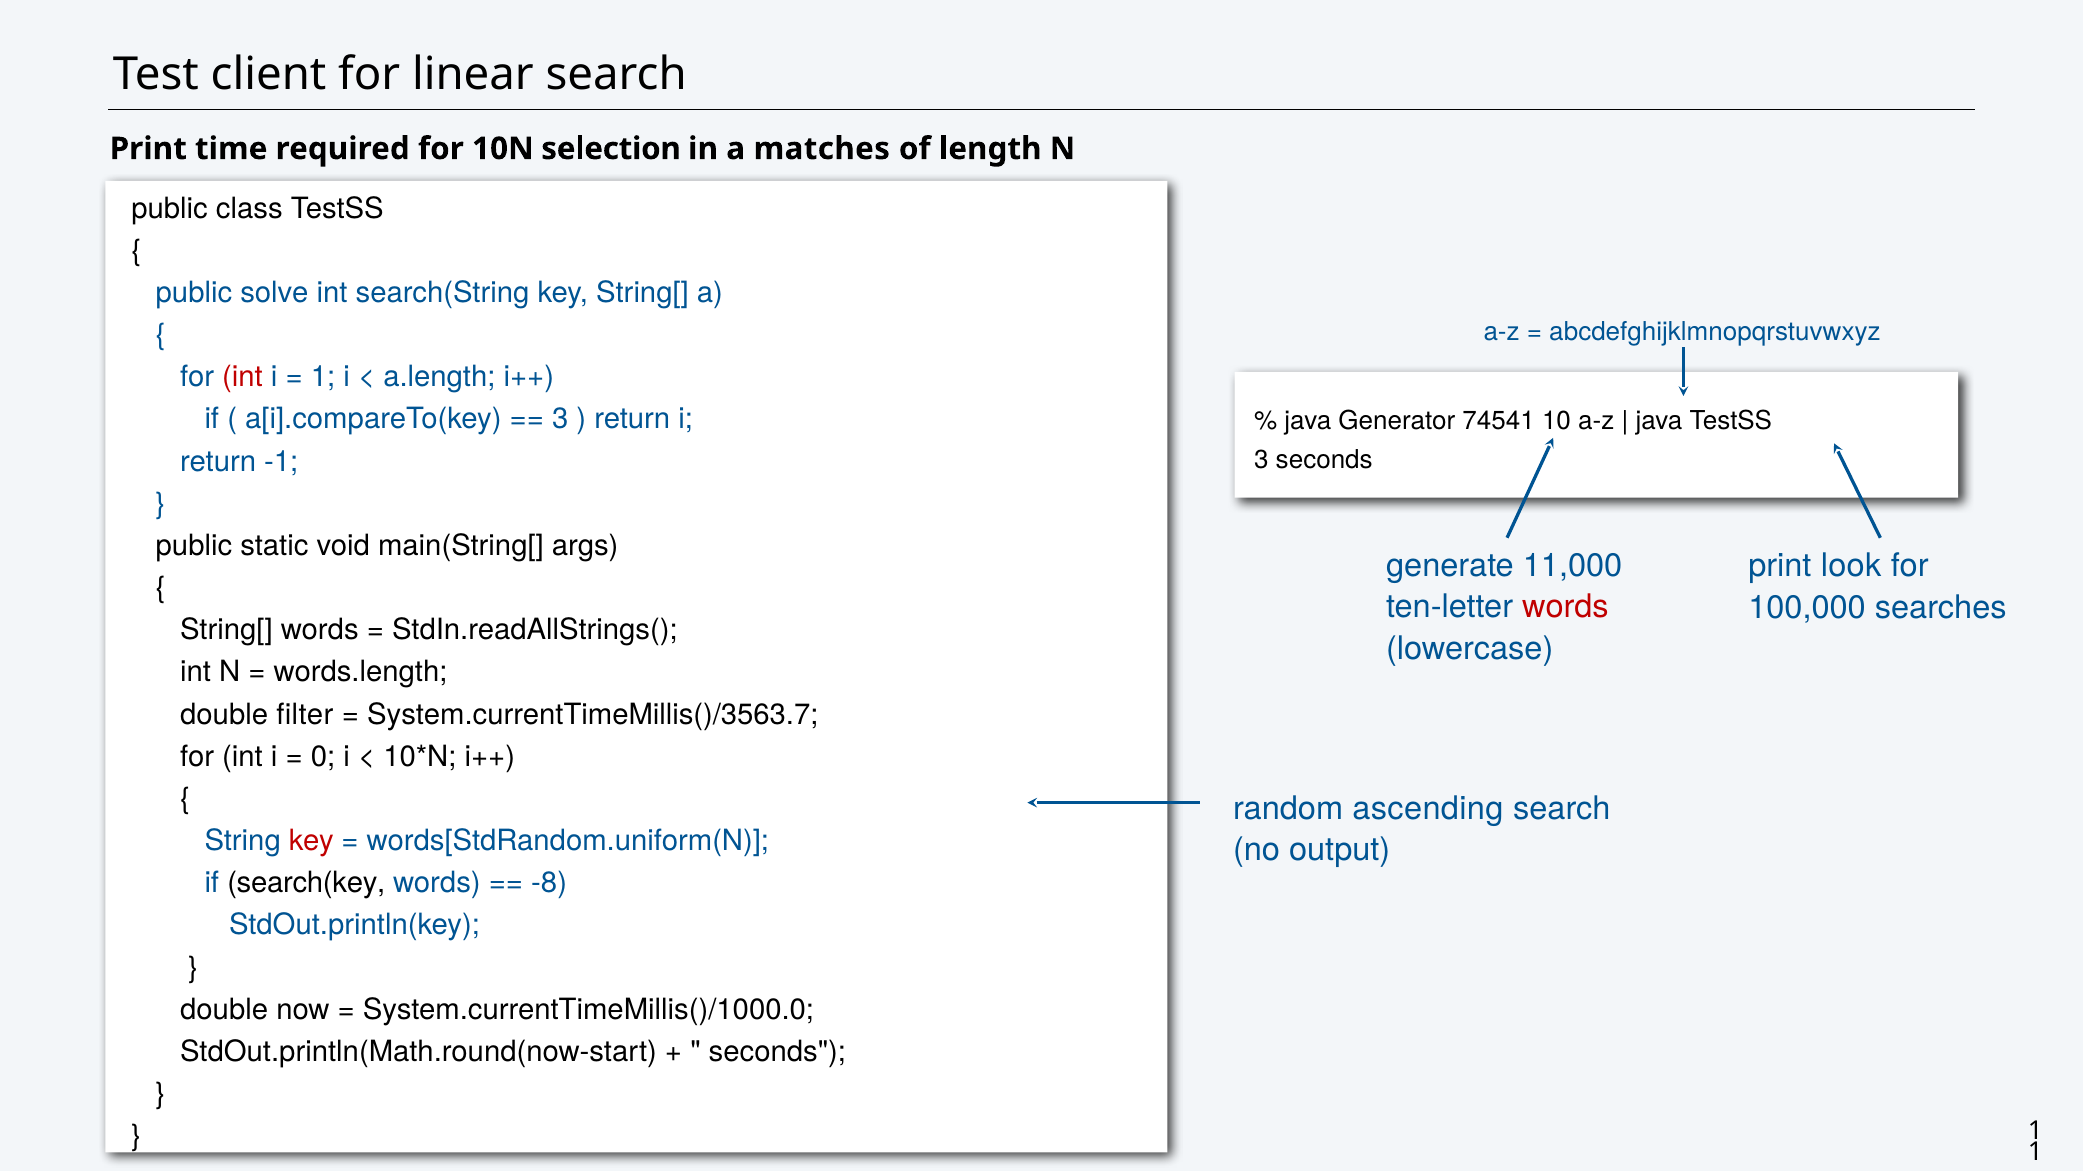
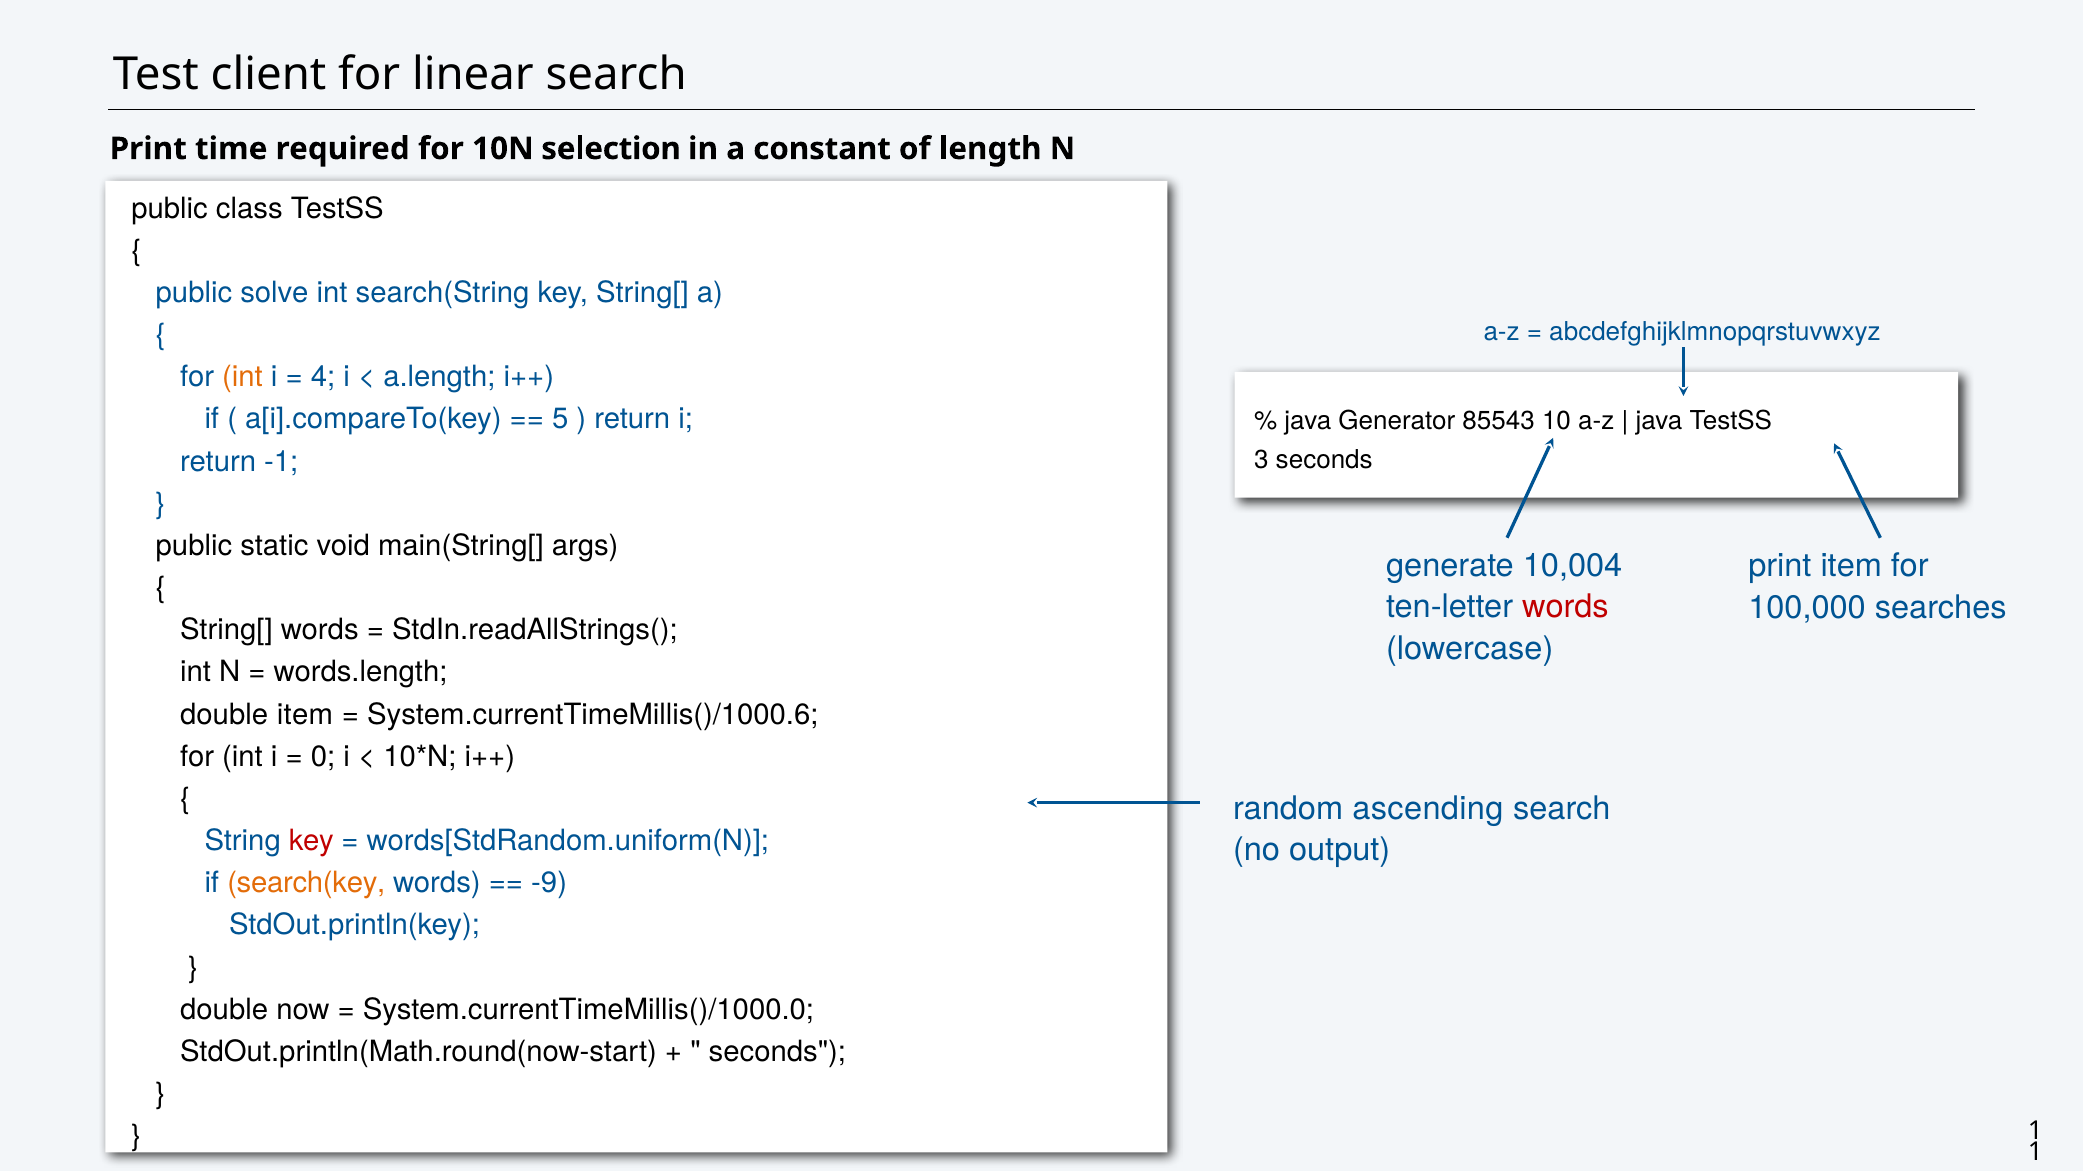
matches: matches -> constant (822, 149)
int colour: red -> orange (242, 377)
1: 1 -> 4 (323, 377)
3: 3 -> 5 (560, 419)
74541: 74541 -> 85543 (1499, 421)
11,000: 11,000 -> 10,004 (1573, 566)
print look: look -> item (1851, 566)
double filter: filter -> item (305, 715)
System.currentTimeMillis()/3563.7: System.currentTimeMillis()/3563.7 -> System.currentTimeMillis()/1000.6 (593, 715)
search(key colour: black -> orange (306, 884)
-8: -8 -> -9 (549, 884)
